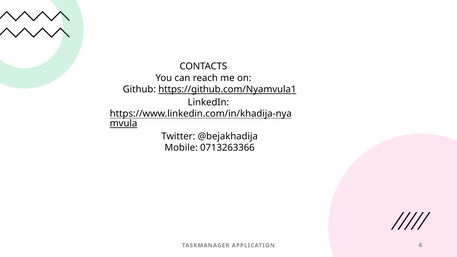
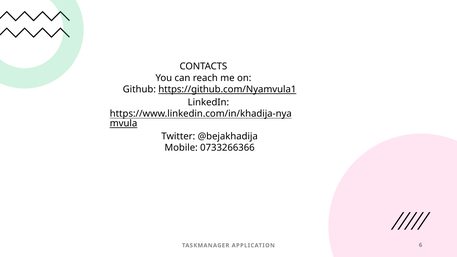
0713263366: 0713263366 -> 0733266366 (227, 148)
